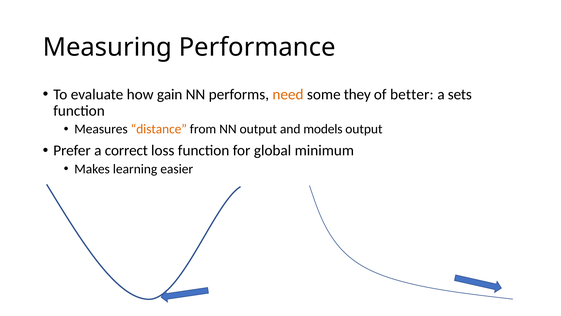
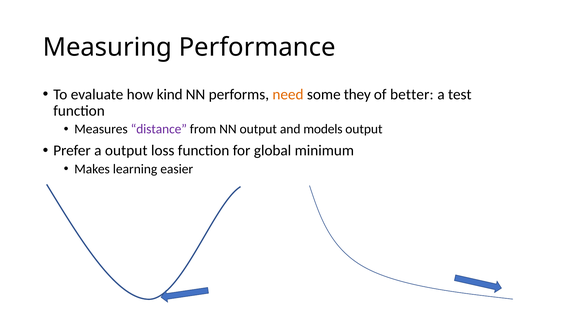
gain: gain -> kind (170, 94)
sets: sets -> test (460, 94)
distance colour: orange -> purple (159, 129)
a correct: correct -> output (126, 150)
